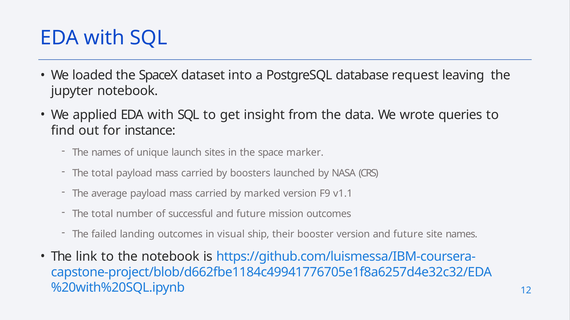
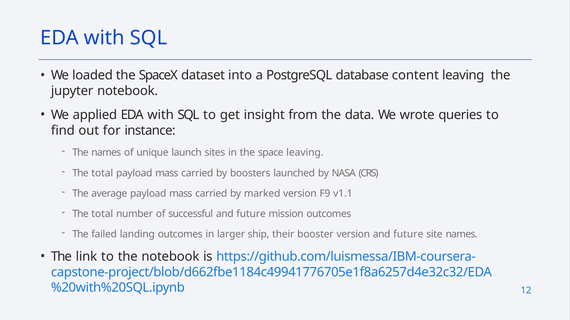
request: request -> content (415, 75)
space marker: marker -> leaving (305, 153)
visual: visual -> larger (231, 235)
